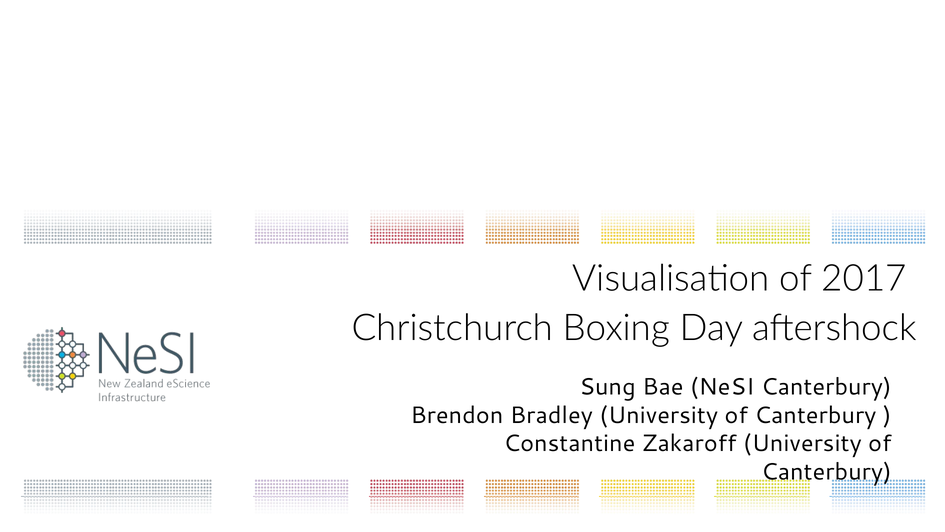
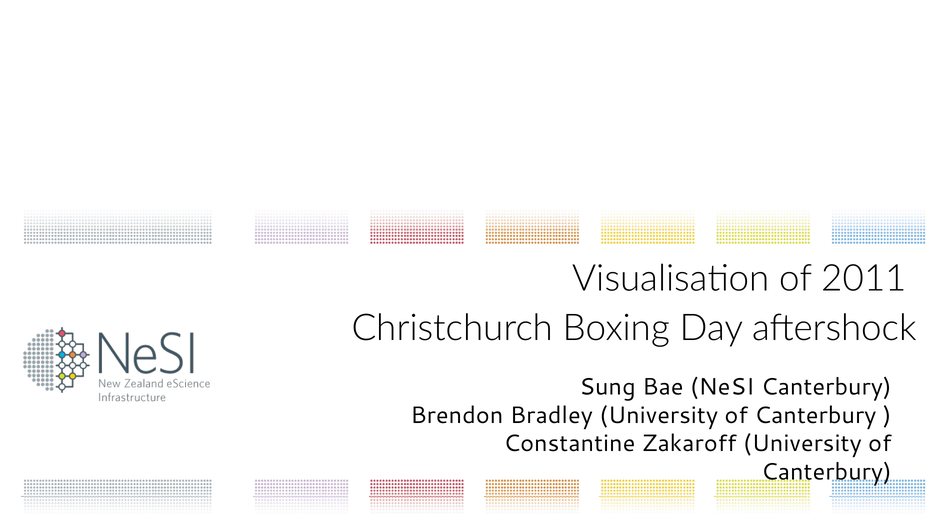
2017: 2017 -> 2011 (864, 278)
